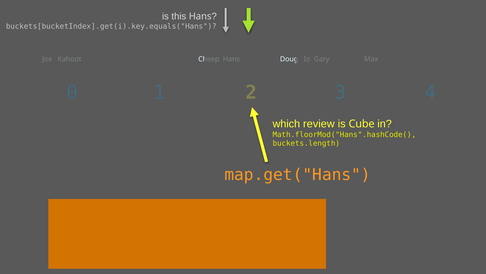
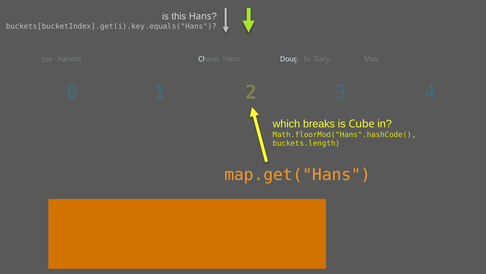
review: review -> breaks (319, 124)
